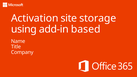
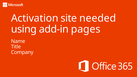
storage: storage -> needed (98, 18)
based: based -> pages (86, 29)
